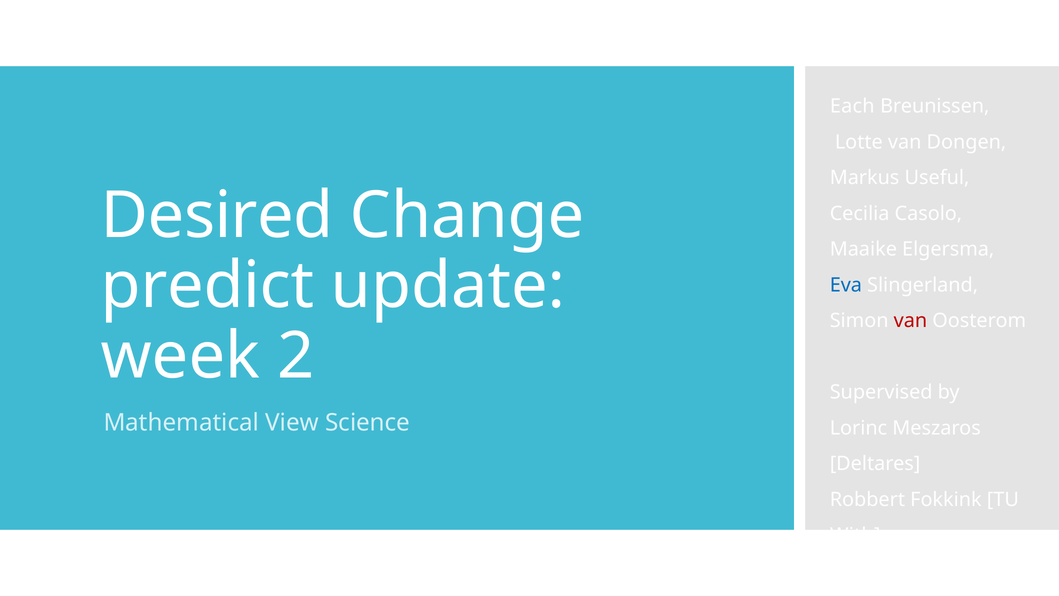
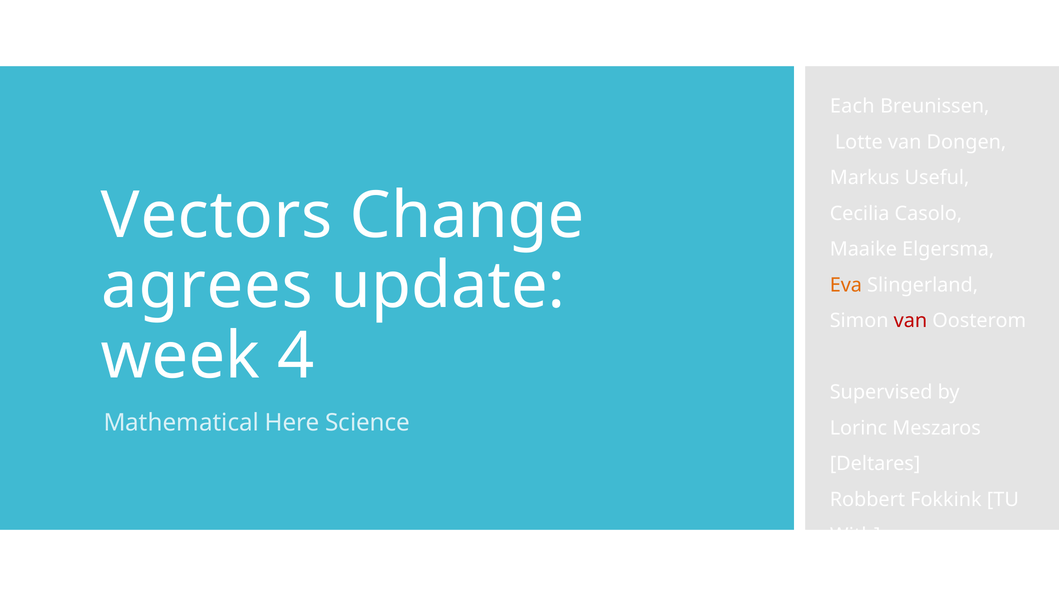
Desired: Desired -> Vectors (217, 215)
predict: predict -> agrees (207, 286)
Eva colour: blue -> orange (846, 285)
2: 2 -> 4 (296, 356)
View: View -> Here (292, 423)
